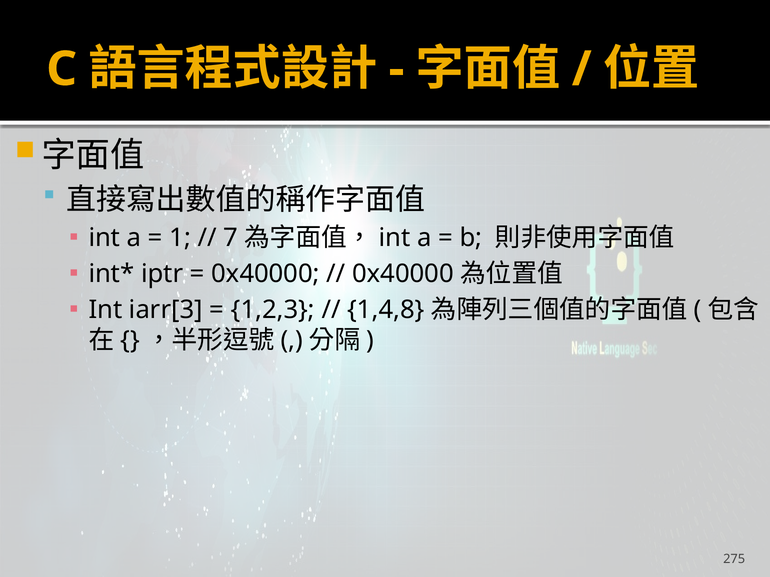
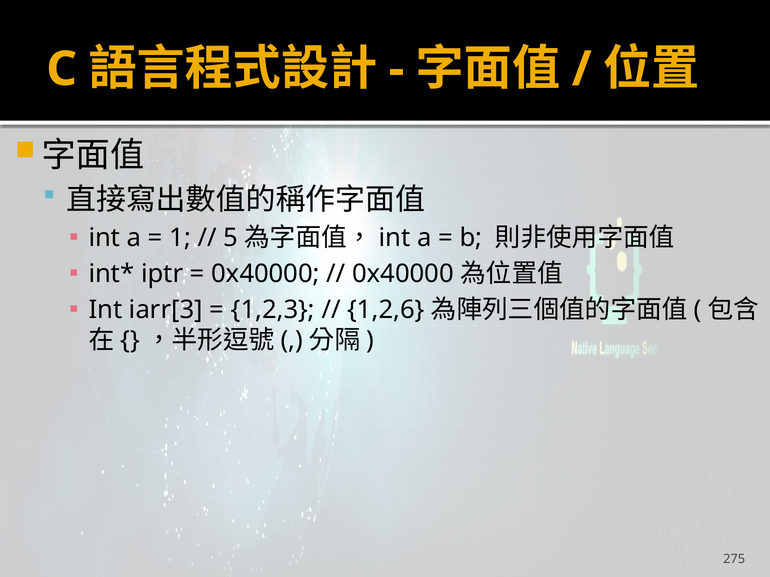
7: 7 -> 5 (231, 238)
1,4,8: 1,4,8 -> 1,2,6 (386, 310)
